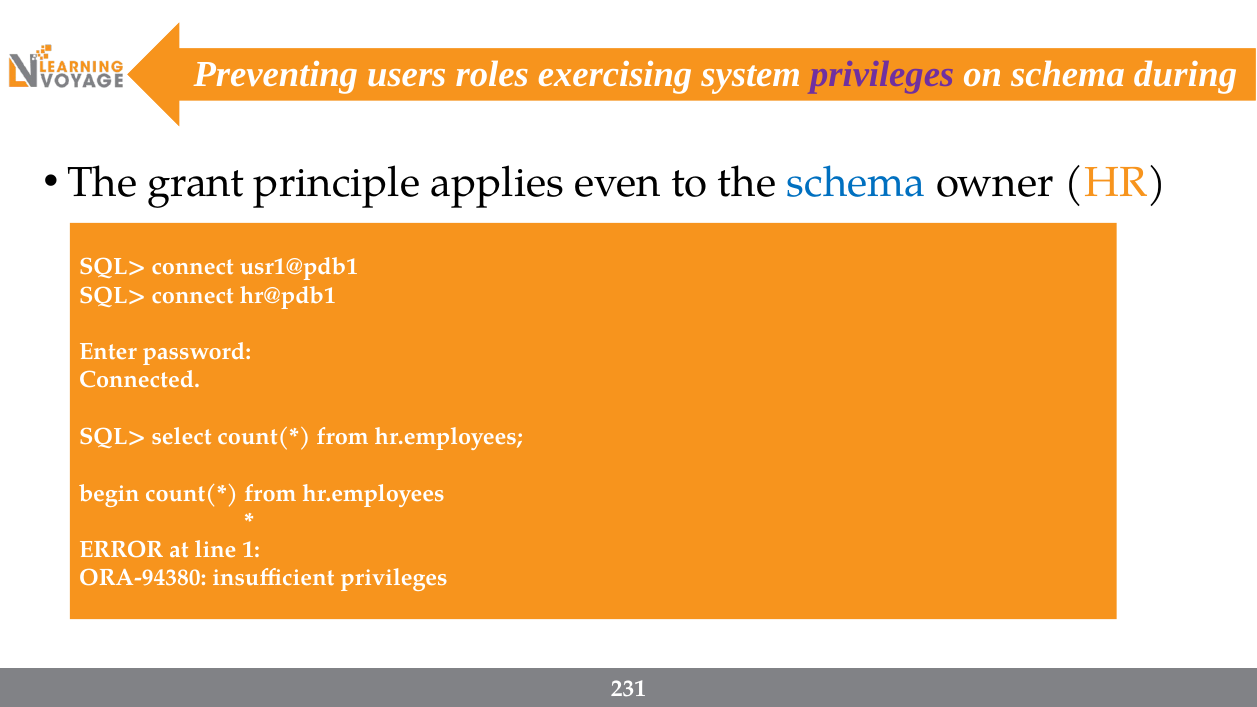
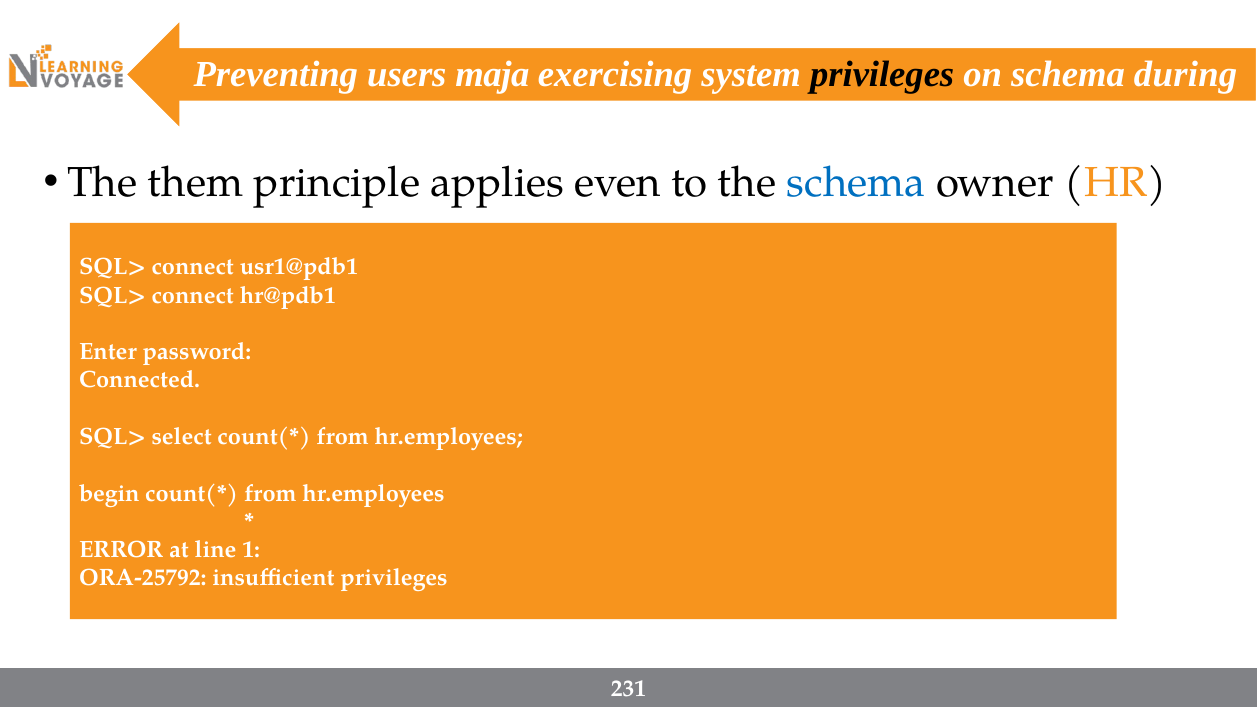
roles: roles -> maja (492, 74)
privileges colour: purple -> black (882, 74)
grant: grant -> them (196, 182)
ORA-94380: ORA-94380 -> ORA-25792 (143, 578)
